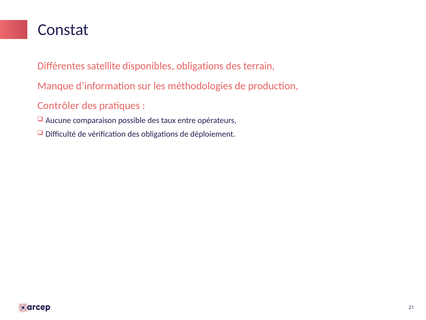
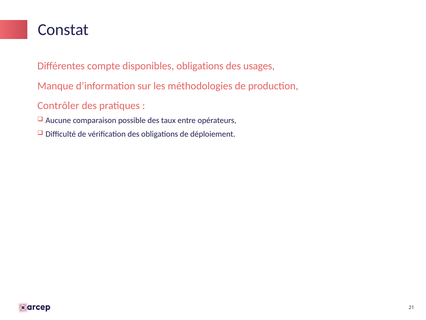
satellite: satellite -> compte (104, 66)
terrain: terrain -> usages (259, 66)
